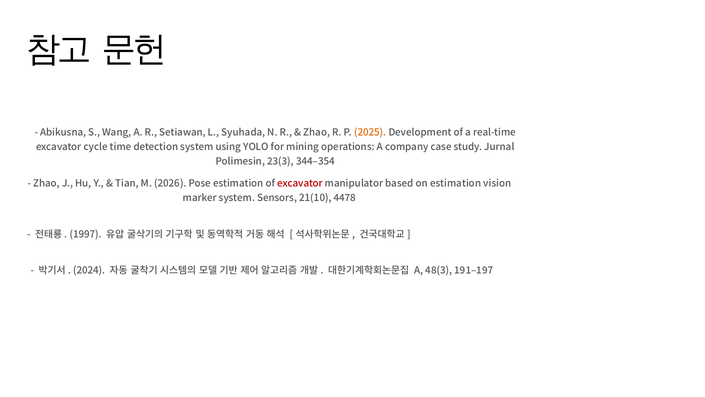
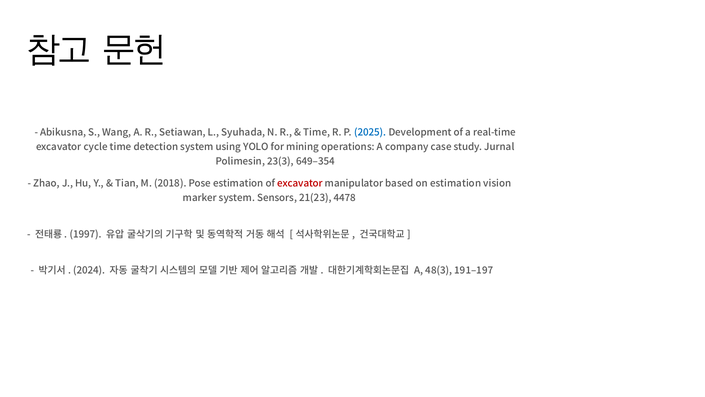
Zhao: Zhao -> Time (317, 132)
2025 colour: orange -> blue (370, 132)
344–354: 344–354 -> 649–354 (316, 161)
2026: 2026 -> 2018 (170, 183)
21(10: 21(10 -> 21(23 (315, 198)
